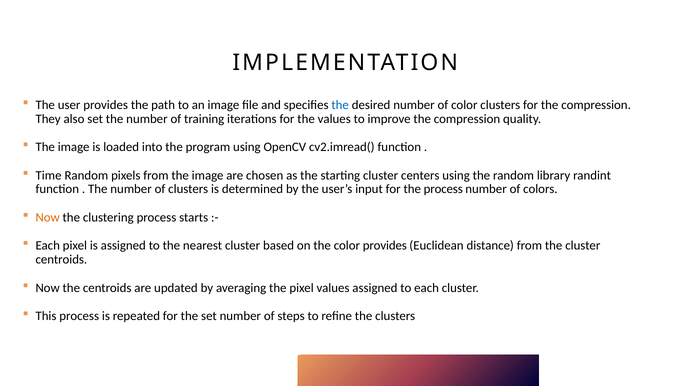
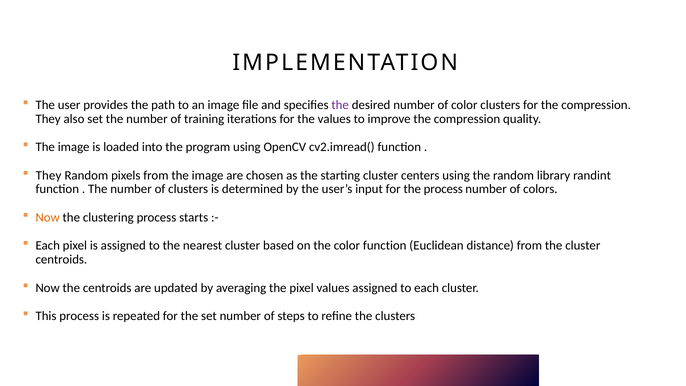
the colour: blue -> purple (340, 105)
Time: Time -> They (49, 175)
color provides: provides -> function (385, 246)
